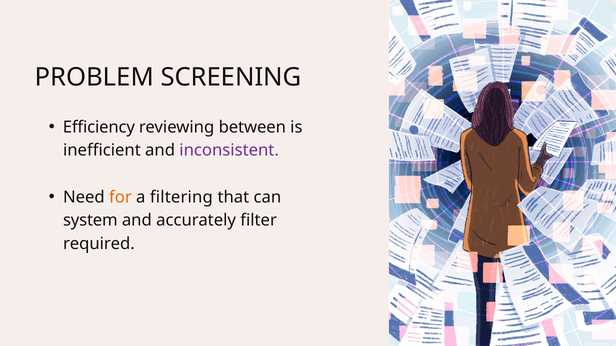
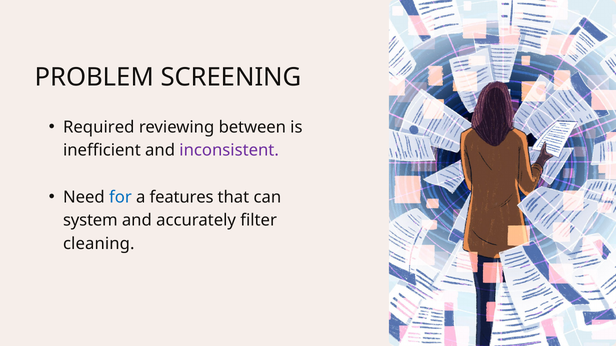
Efficiency: Efficiency -> Required (99, 127)
for colour: orange -> blue (120, 197)
filtering: filtering -> features (182, 197)
required: required -> cleaning (99, 244)
